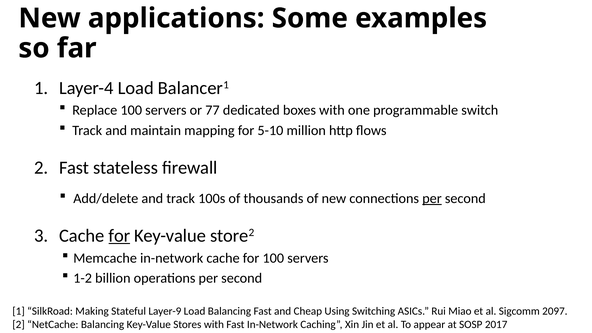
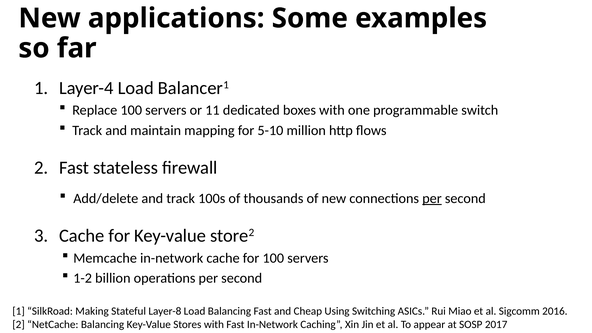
77: 77 -> 11 (212, 110)
for underline: present -> none (119, 236)
Layer-9: Layer-9 -> Layer-8 (165, 311)
2097: 2097 -> 2016 (555, 311)
